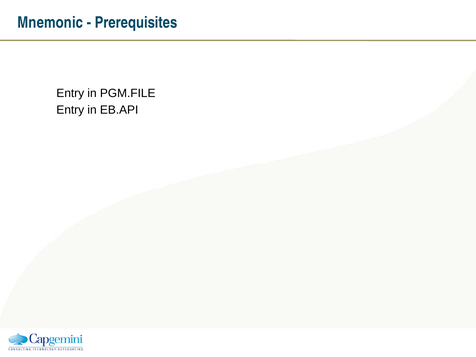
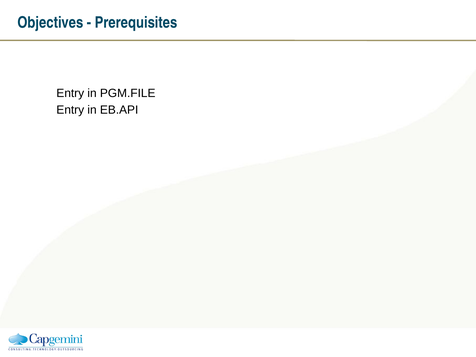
Mnemonic: Mnemonic -> Objectives (50, 22)
